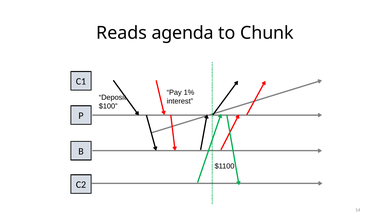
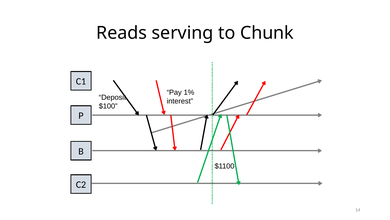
agenda: agenda -> serving (183, 33)
